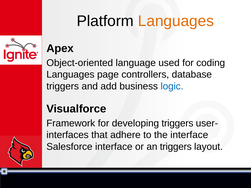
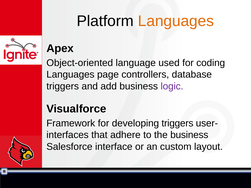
logic colour: blue -> purple (172, 86)
the interface: interface -> business (189, 135)
an triggers: triggers -> custom (176, 147)
